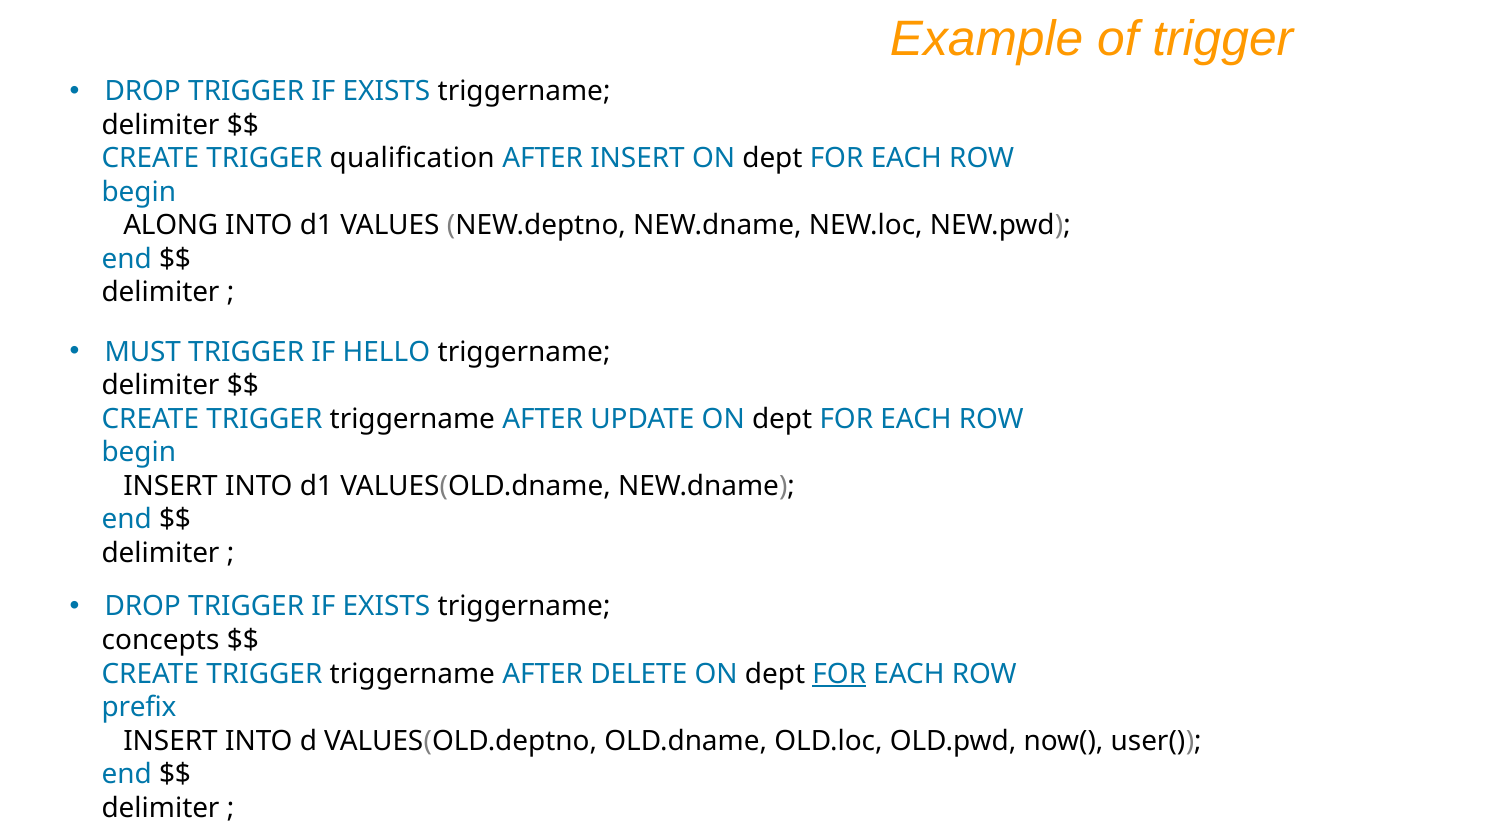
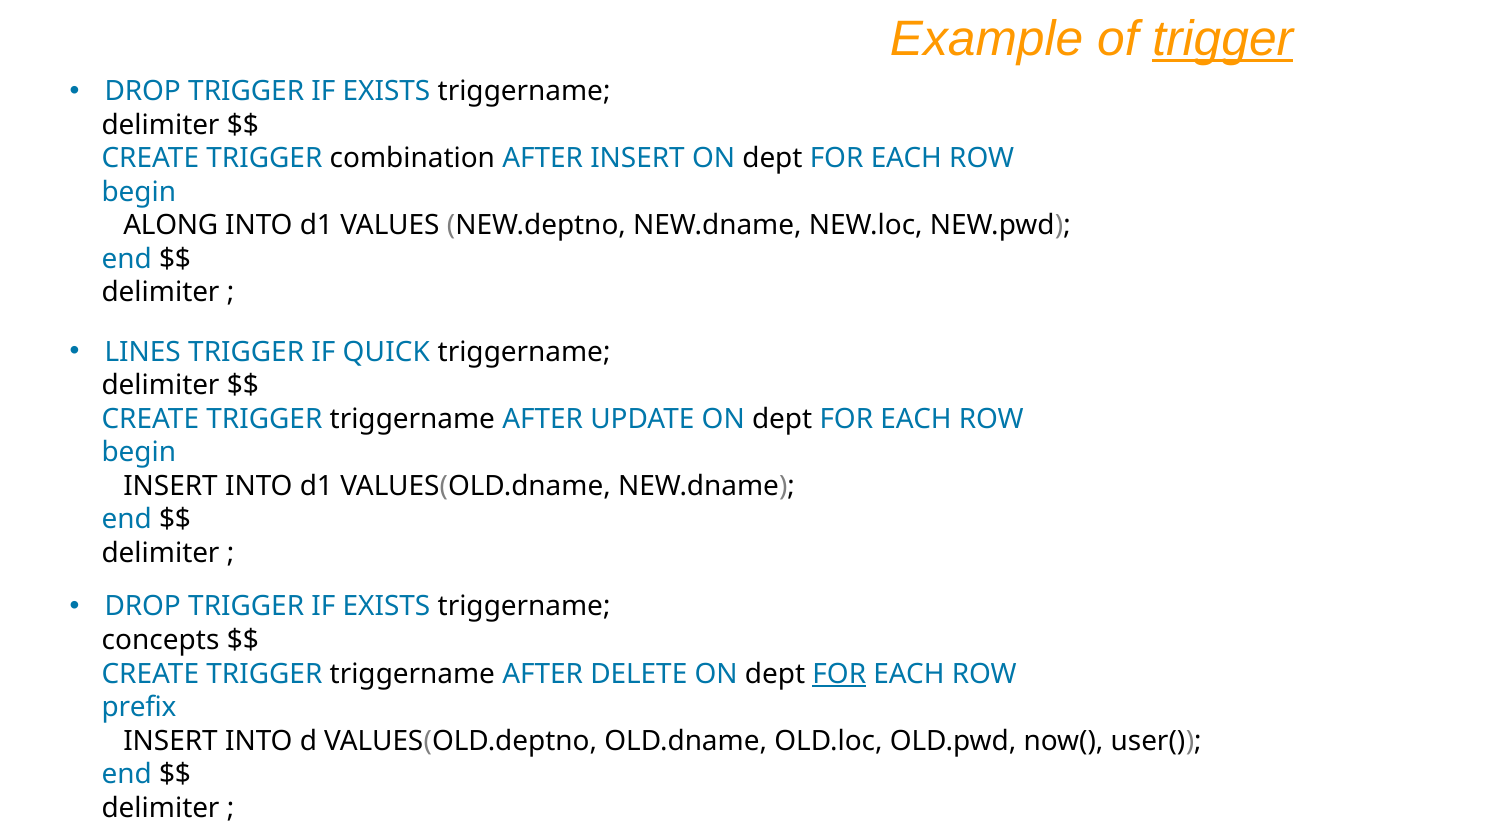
trigger underline: none -> present (1223, 39)
qualification: qualification -> combination (412, 158)
MUST: MUST -> LINES (143, 352)
HELLO: HELLO -> QUICK (386, 352)
